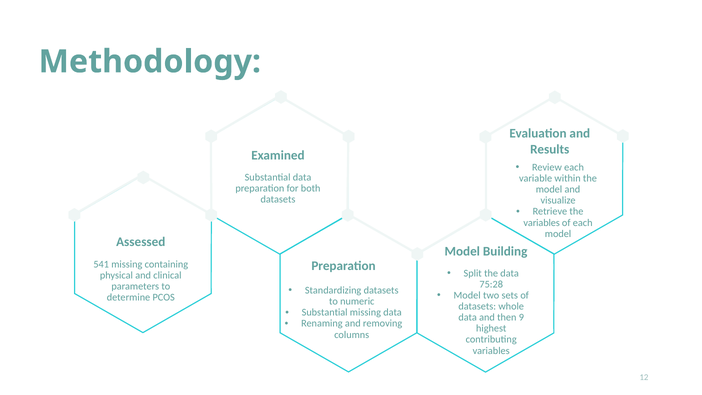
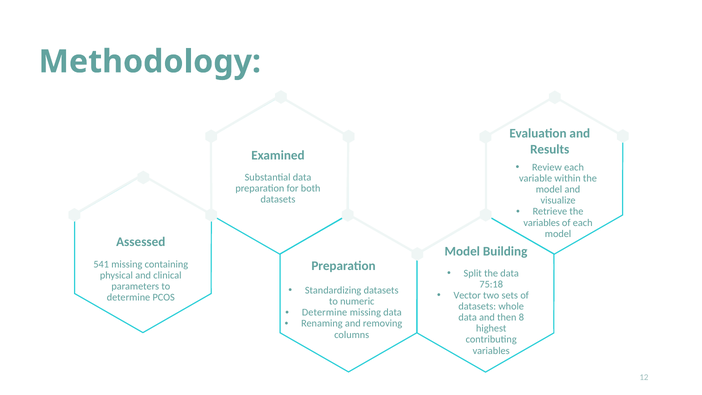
75:28: 75:28 -> 75:18 (491, 284)
Model: Model -> Vector (467, 295)
Substantial: Substantial -> Determine (325, 312)
9: 9 -> 8 (521, 317)
